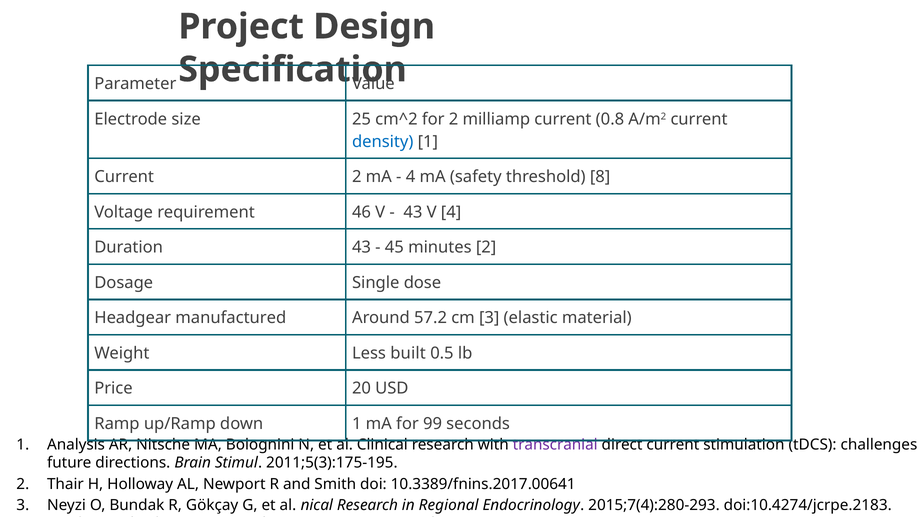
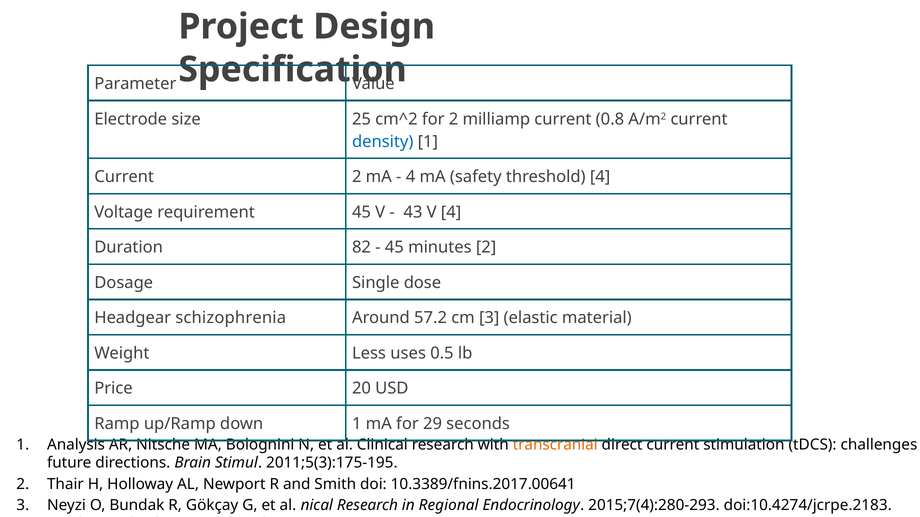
threshold 8: 8 -> 4 (600, 177)
requirement 46: 46 -> 45 (362, 212)
Duration 43: 43 -> 82 (362, 248)
manufactured: manufactured -> schizophrenia (231, 318)
built: built -> uses (408, 354)
99: 99 -> 29 (433, 424)
transcranial colour: purple -> orange (555, 445)
